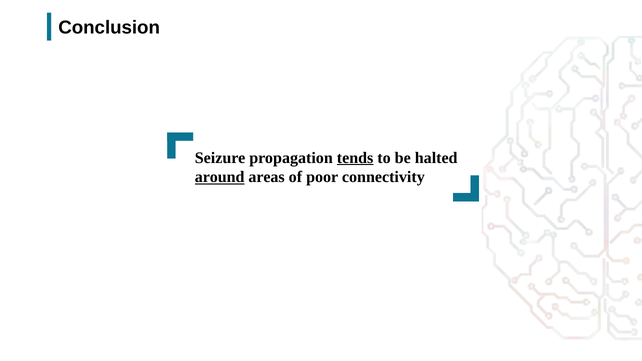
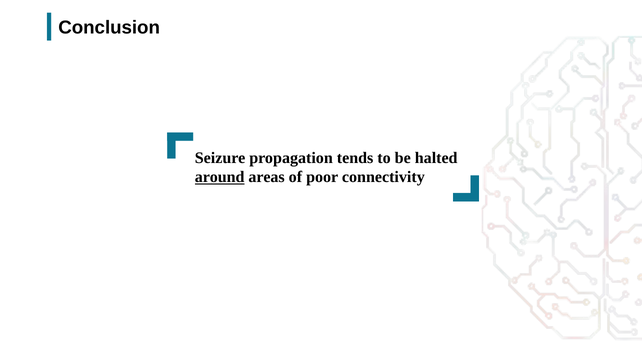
tends underline: present -> none (355, 158)
